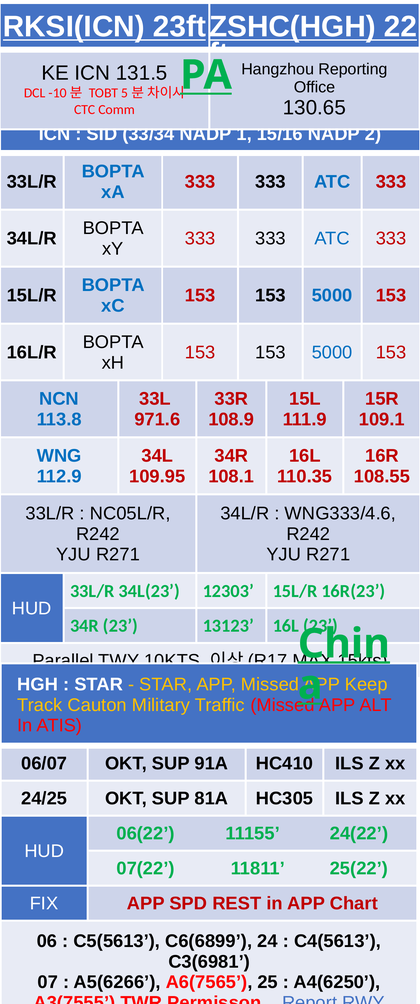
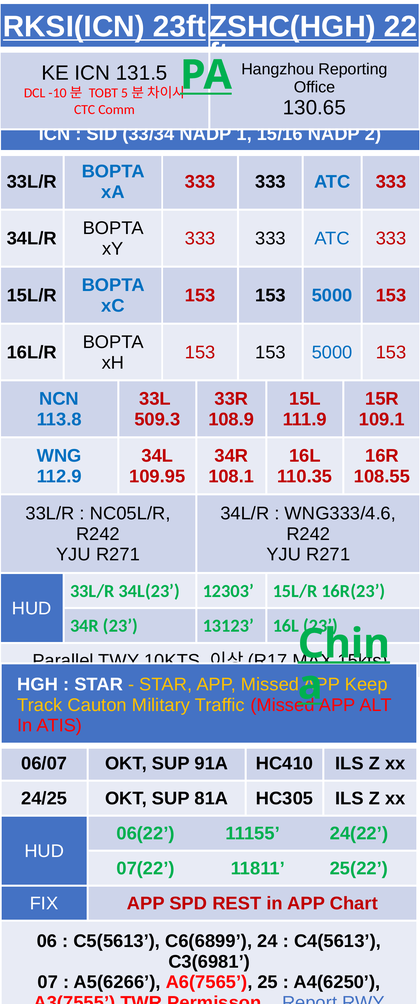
971.6: 971.6 -> 509.3 (157, 420)
